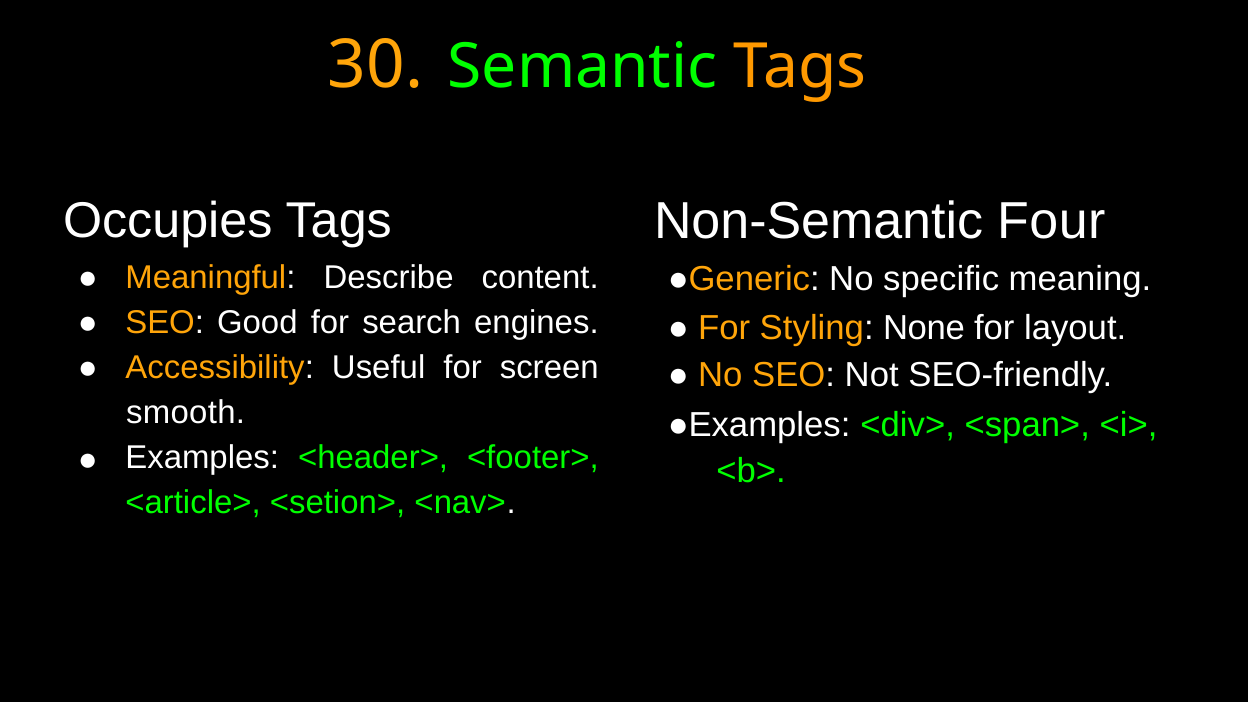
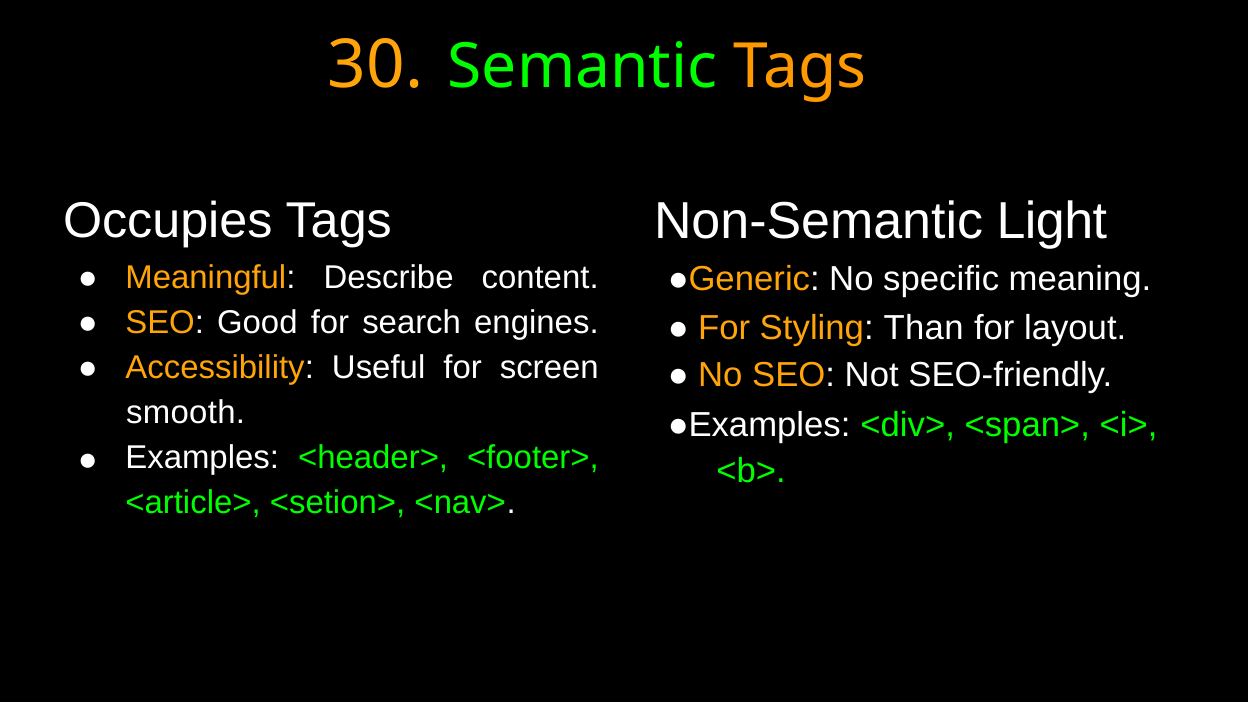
Four: Four -> Light (1052, 221)
None: None -> Than (924, 328)
